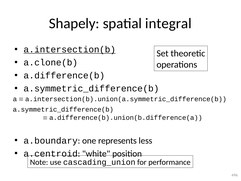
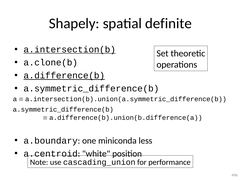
integral: integral -> definite (168, 23)
a.difference(b underline: none -> present (64, 75)
represents: represents -> miniconda (117, 140)
